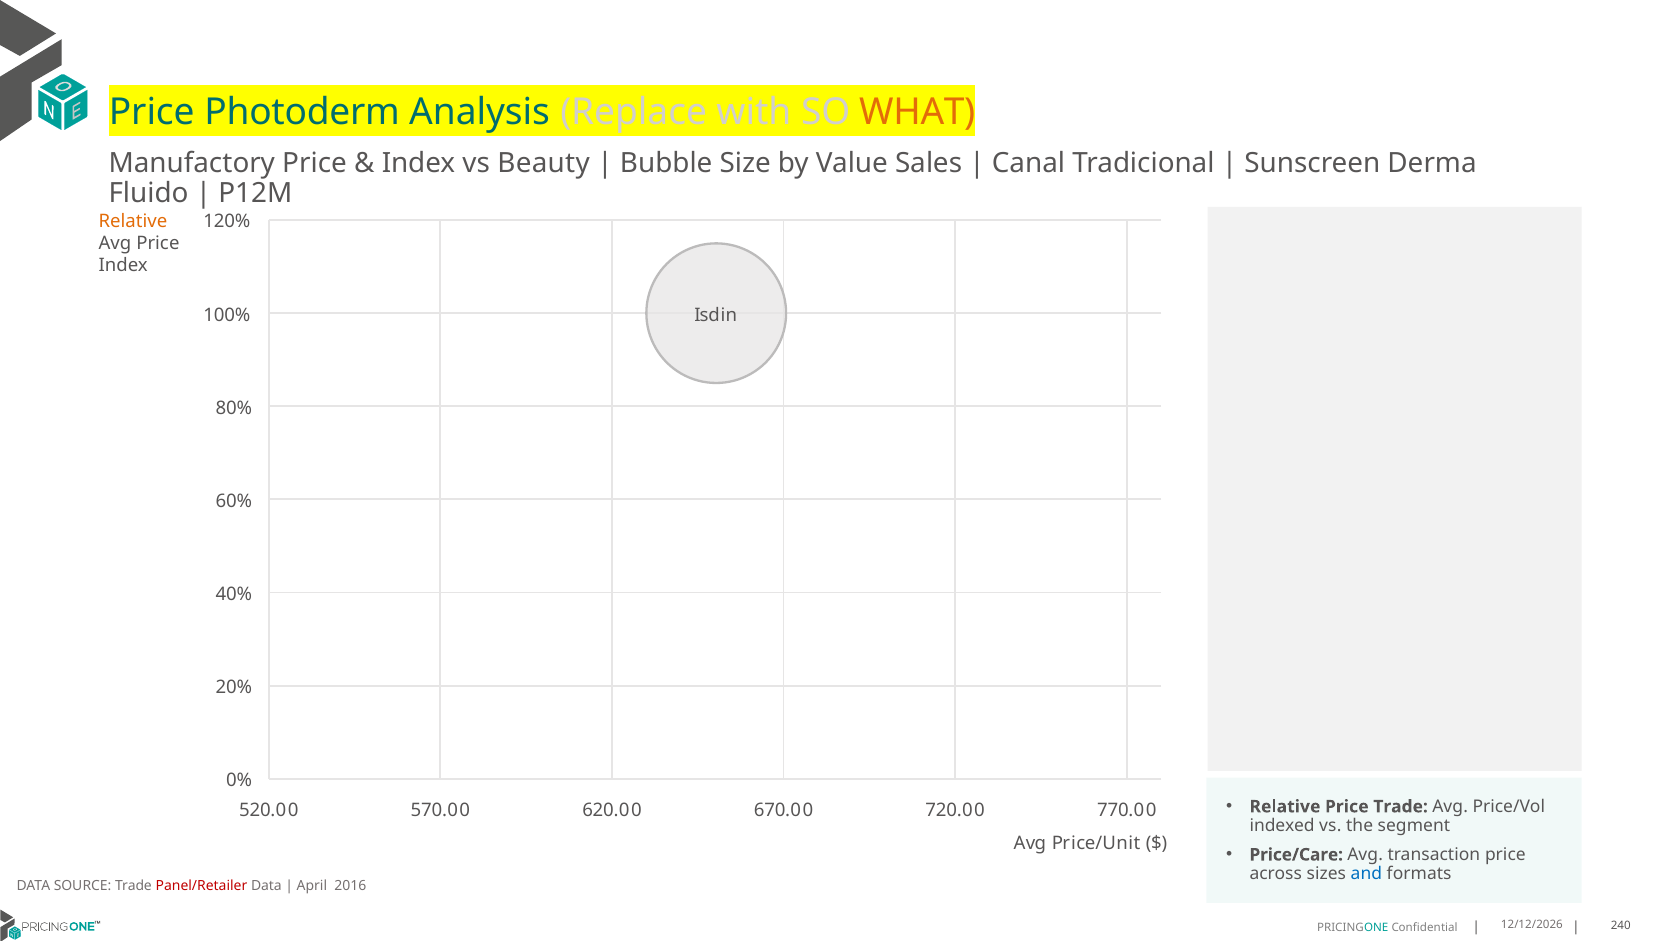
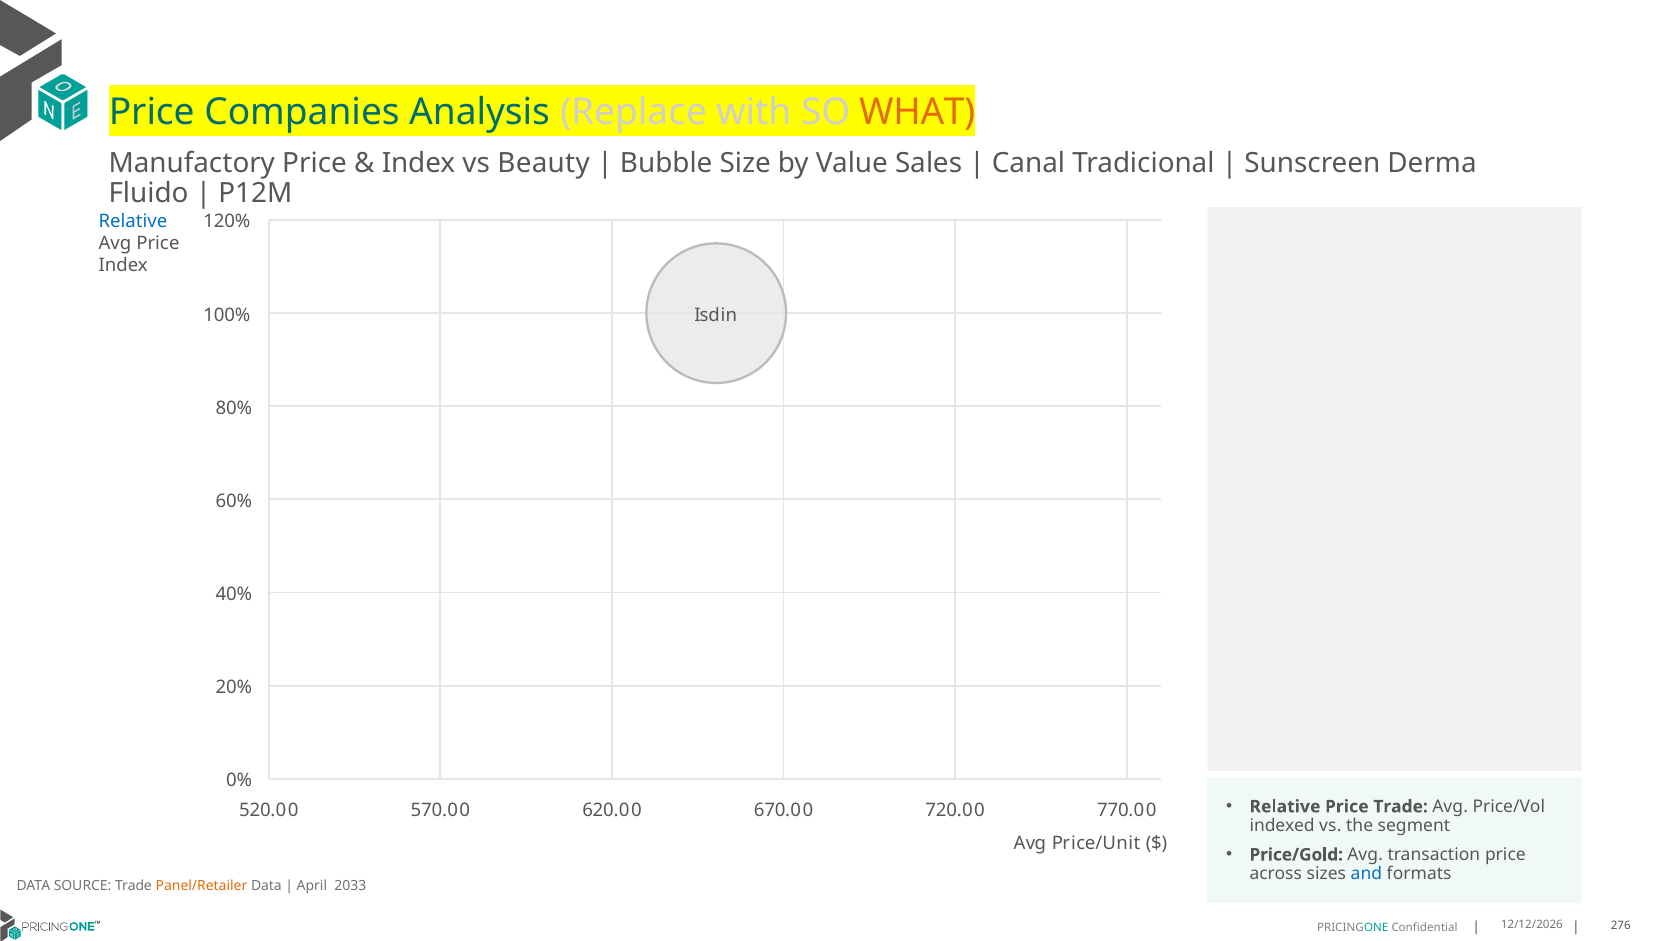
Photoderm: Photoderm -> Companies (302, 112)
Relative colour: orange -> blue (133, 221)
Price/Care: Price/Care -> Price/Gold (1296, 854)
Panel/Retailer colour: red -> orange (201, 886)
2016: 2016 -> 2033 (350, 886)
240: 240 -> 276 (1621, 925)
